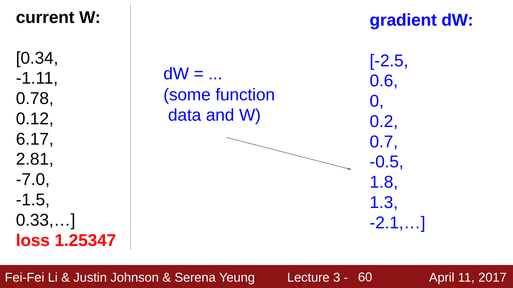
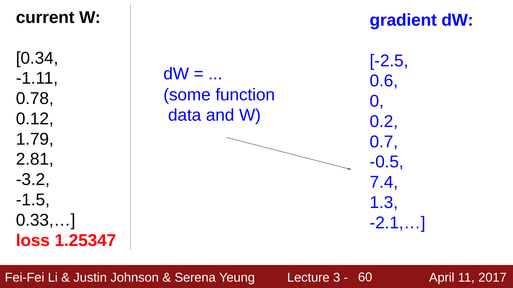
6.17: 6.17 -> 1.79 (35, 139)
-7.0: -7.0 -> -3.2 (33, 180)
1.8: 1.8 -> 7.4 (384, 183)
